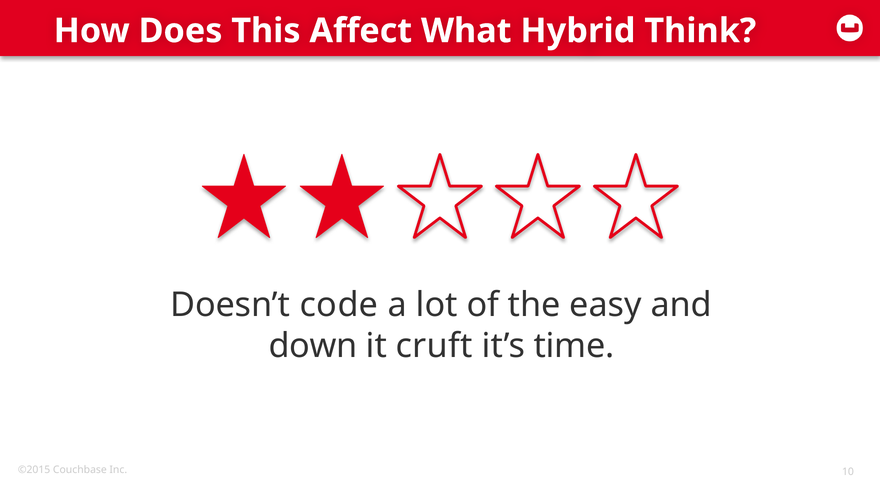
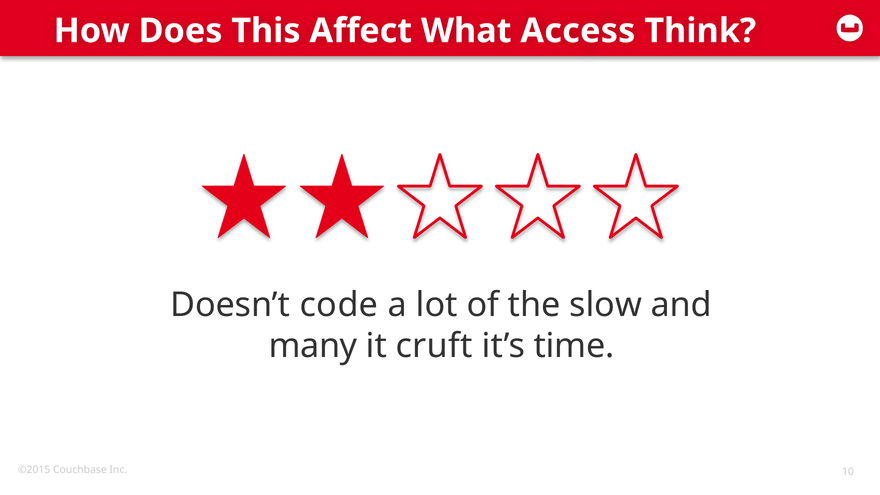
Hybrid: Hybrid -> Access (578, 31)
easy: easy -> slow (606, 305)
down: down -> many (313, 346)
